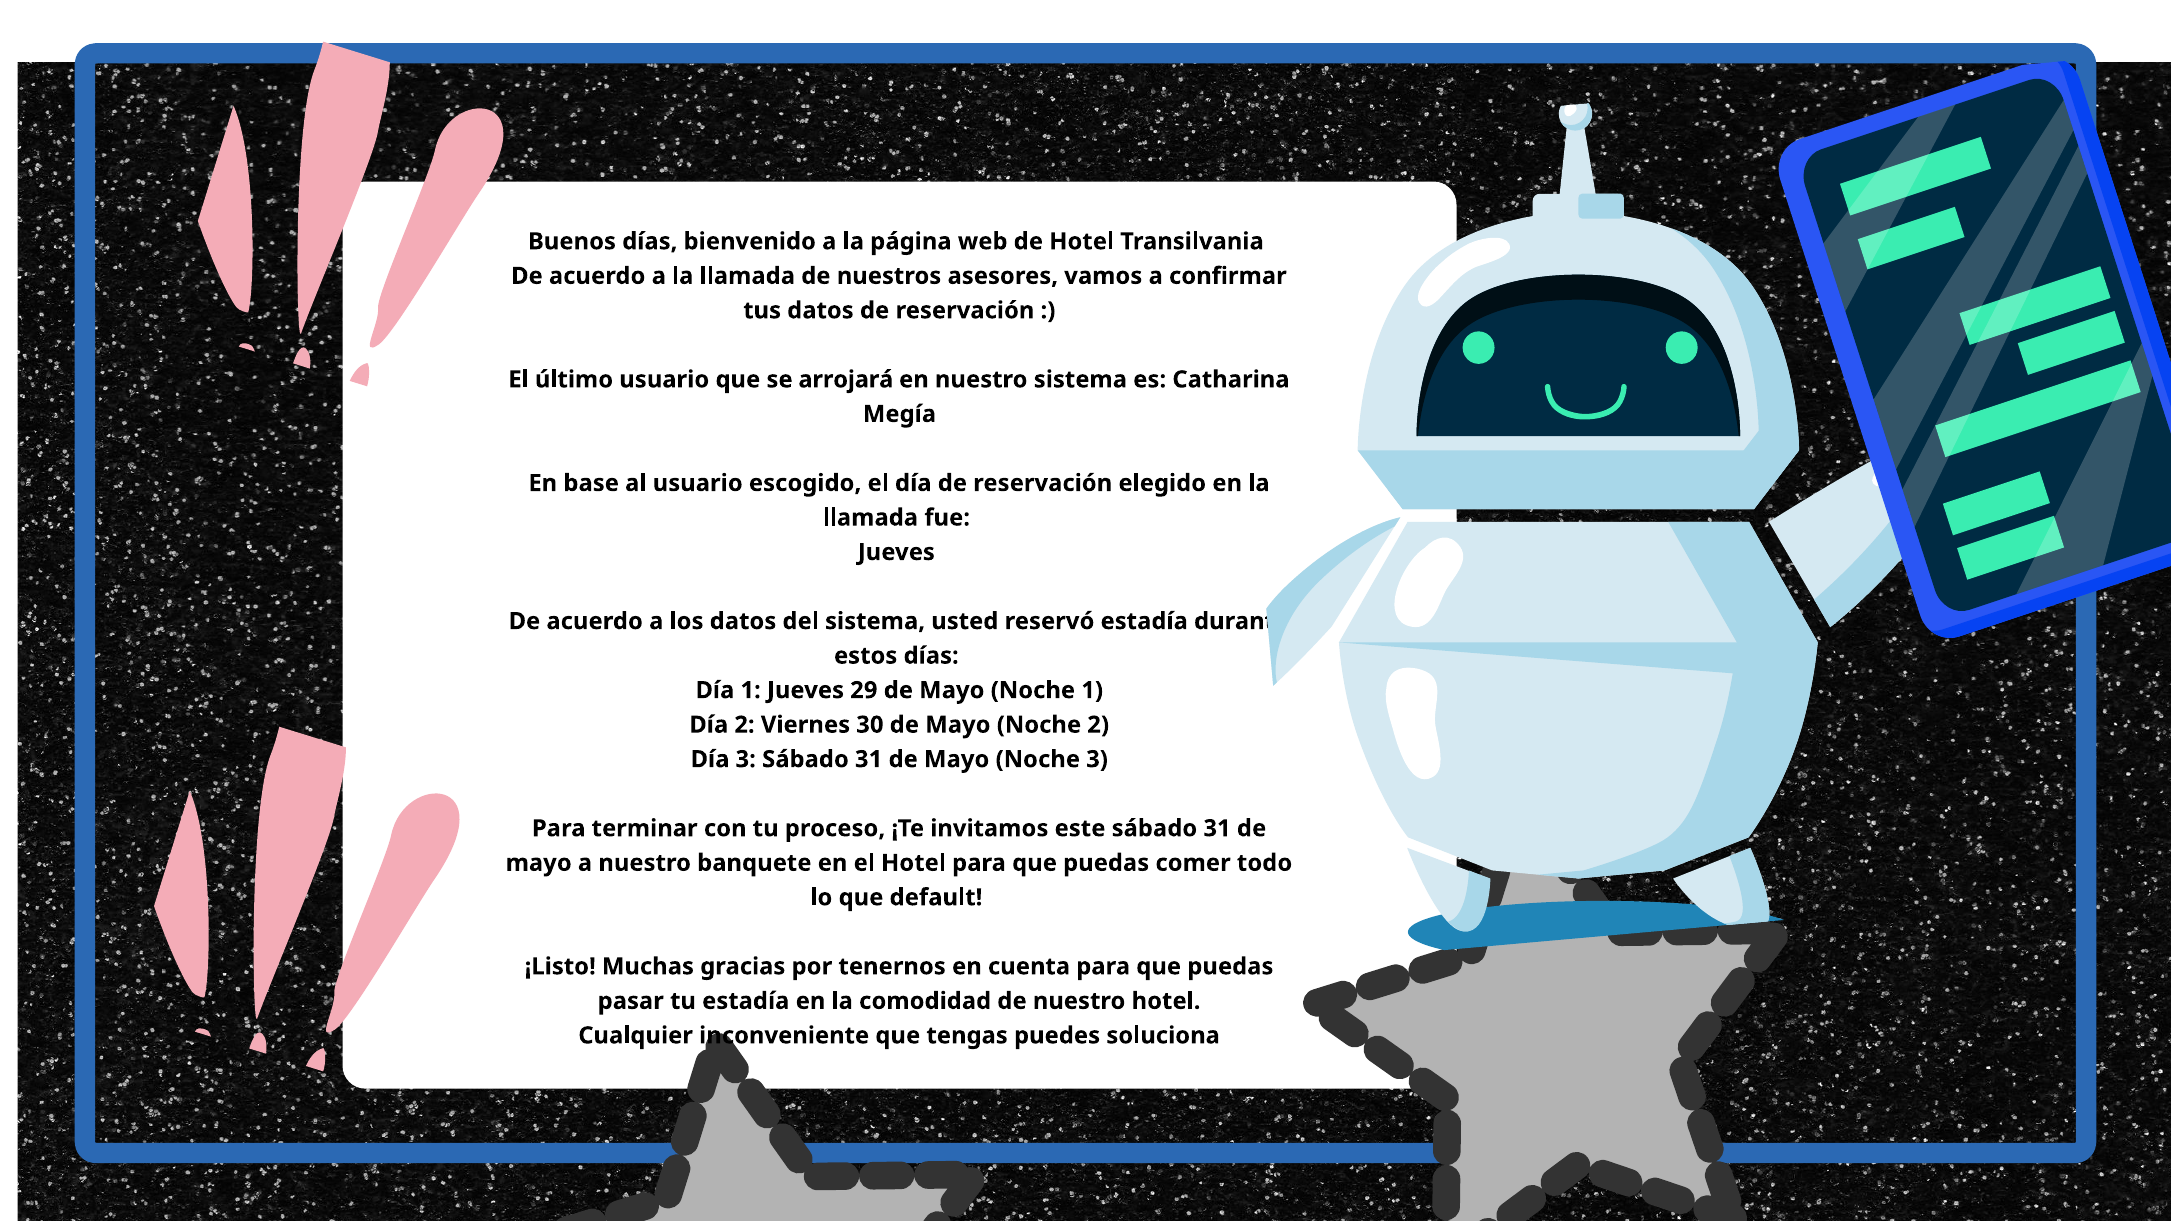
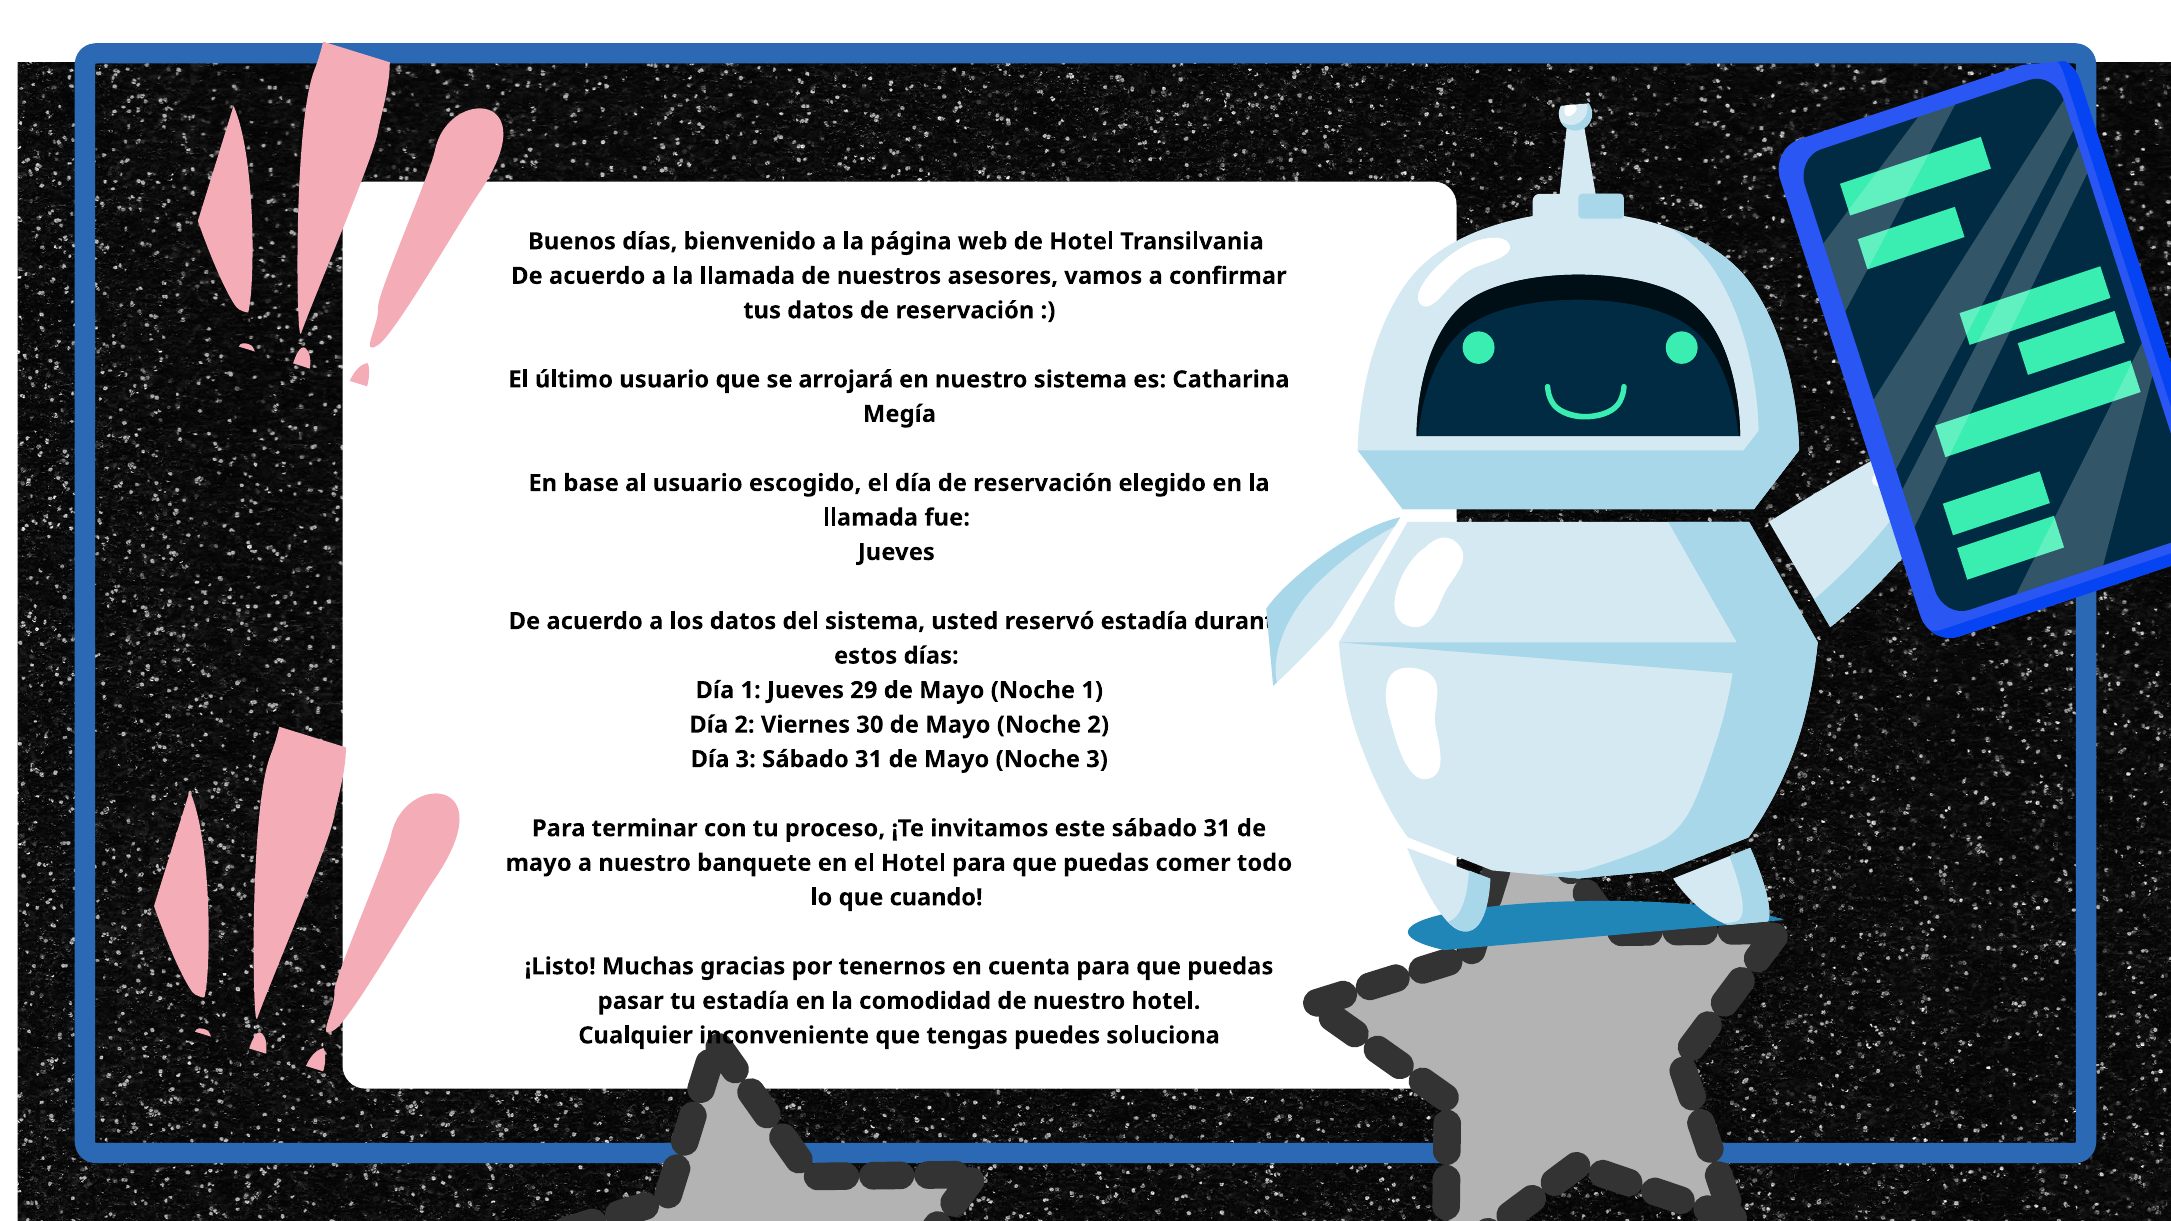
default: default -> cuando (936, 898)
